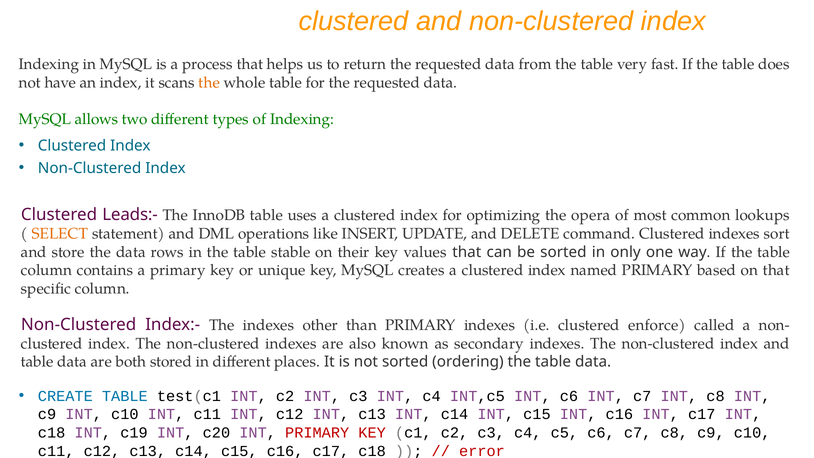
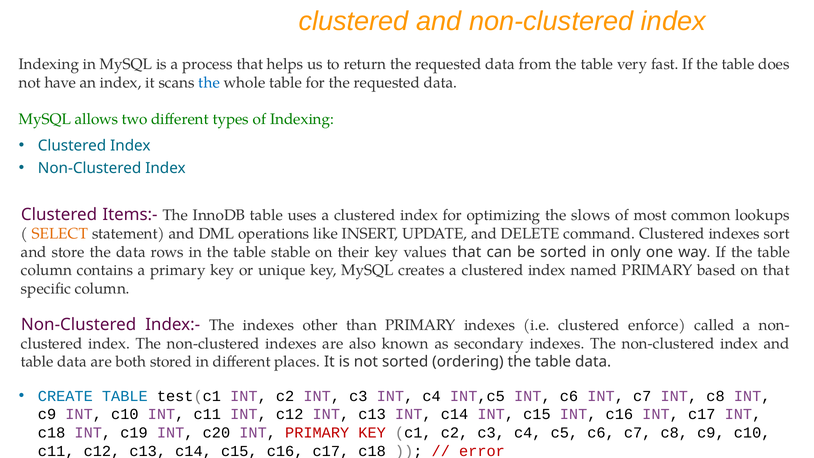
the colour: orange -> blue (209, 83)
Leads:-: Leads:- -> Items:- (130, 214)
opera: opera -> slows (591, 215)
